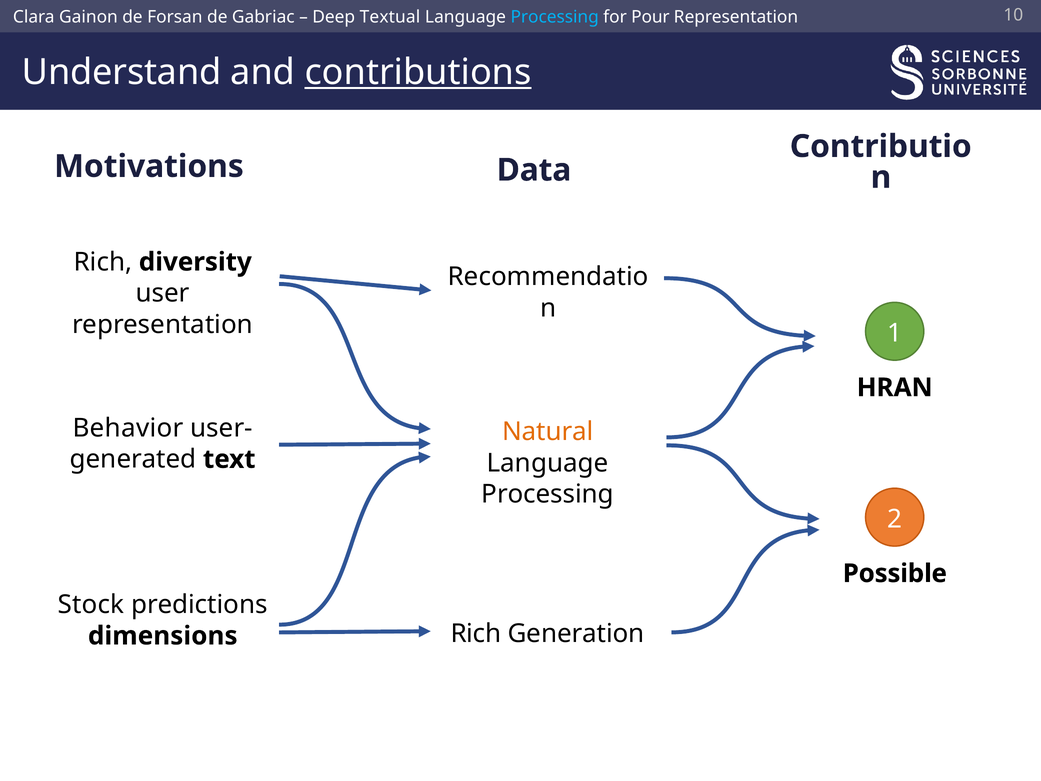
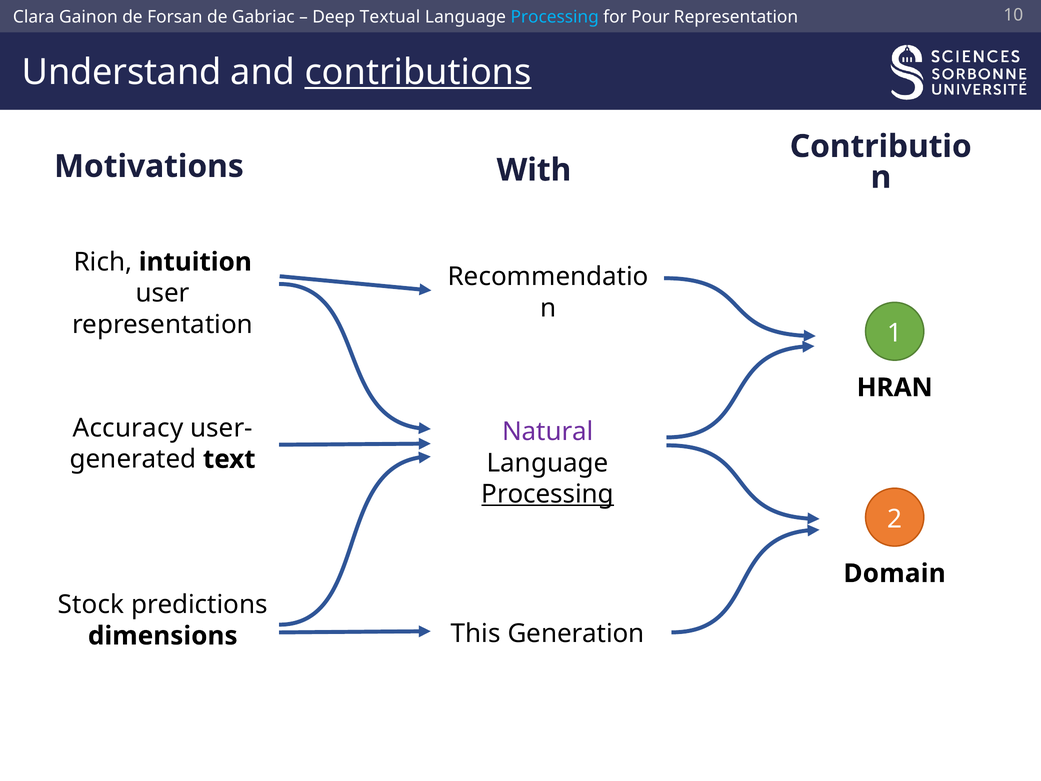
Data: Data -> With (534, 170)
diversity: diversity -> intuition (195, 262)
Behavior: Behavior -> Accuracy (128, 428)
Natural colour: orange -> purple (548, 432)
Processing underline: none -> present (548, 494)
Possible: Possible -> Domain (895, 573)
Rich: Rich -> This (476, 634)
